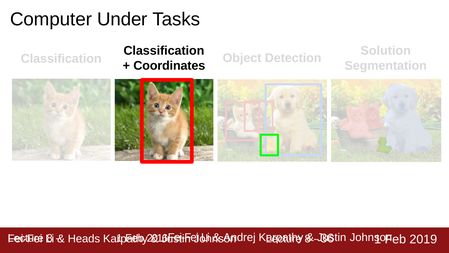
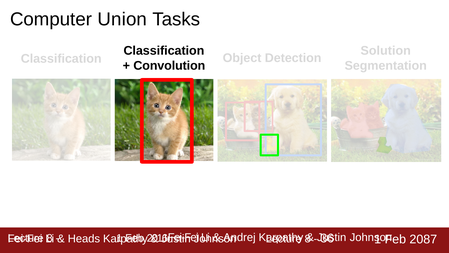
Under: Under -> Union (122, 19)
Coordinates: Coordinates -> Convolution (169, 66)
2019: 2019 -> 2087 (423, 239)
